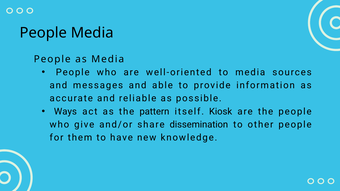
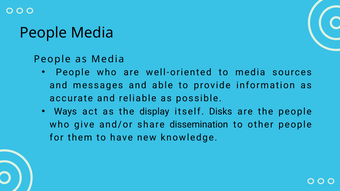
pattern: pattern -> display (154, 112)
Kiosk: Kiosk -> Disks (221, 112)
